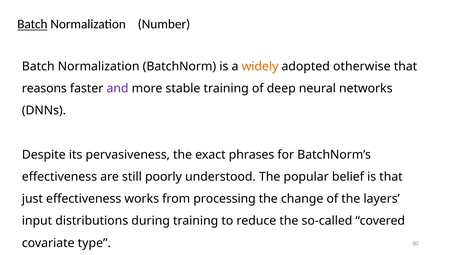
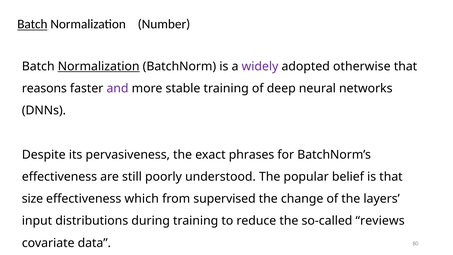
Normalization underline: none -> present (99, 66)
widely colour: orange -> purple (260, 66)
just: just -> size (32, 199)
works: works -> which (142, 199)
processing: processing -> supervised (224, 199)
covered: covered -> reviews (380, 221)
type: type -> data (94, 243)
